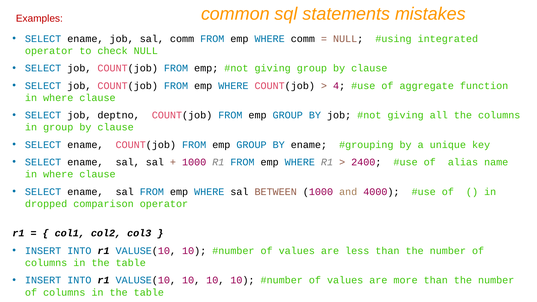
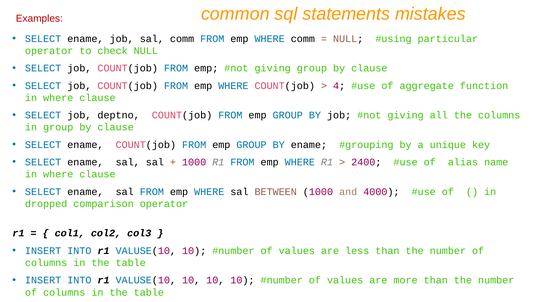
integrated: integrated -> particular (448, 39)
